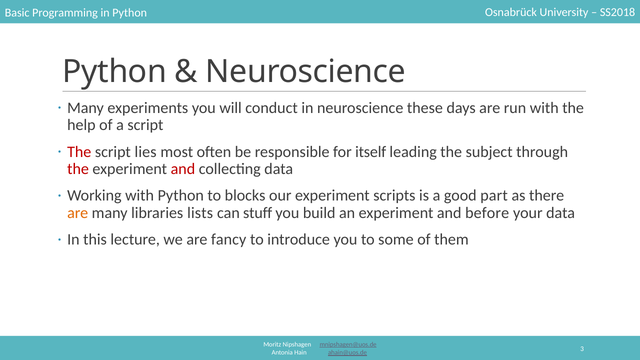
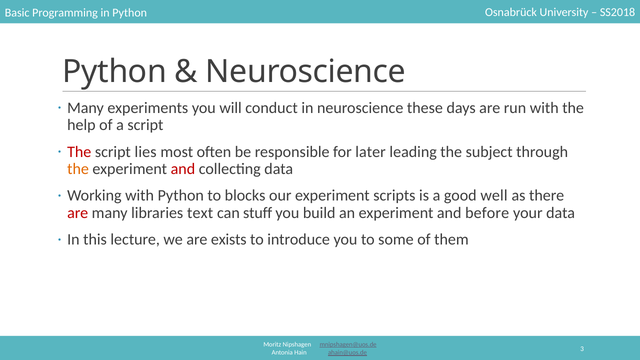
itself: itself -> later (371, 152)
the colour: red -> orange (78, 169)
part: part -> well (494, 196)
are colour: orange -> red (78, 213)
lists: lists -> text (200, 213)
fancy: fancy -> exists (229, 239)
